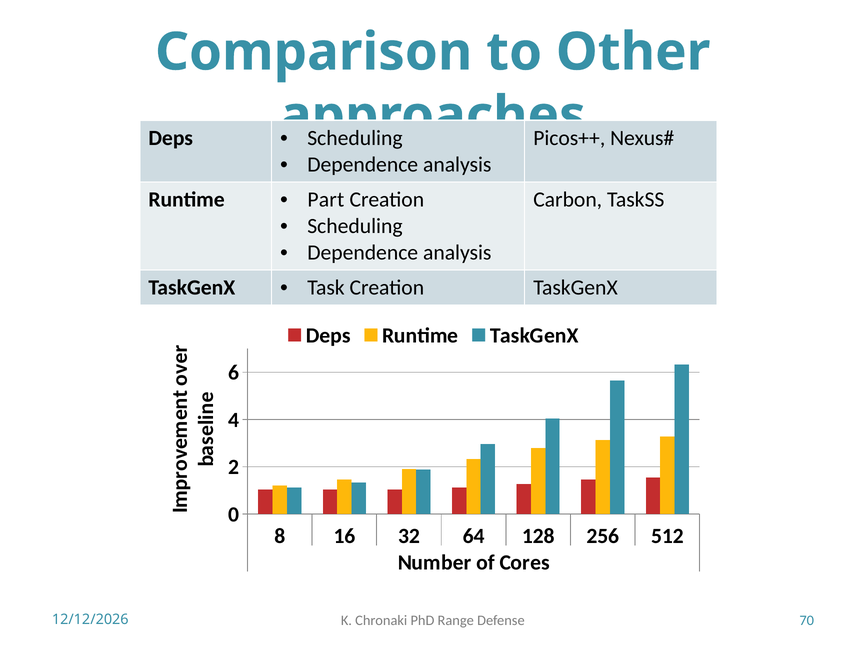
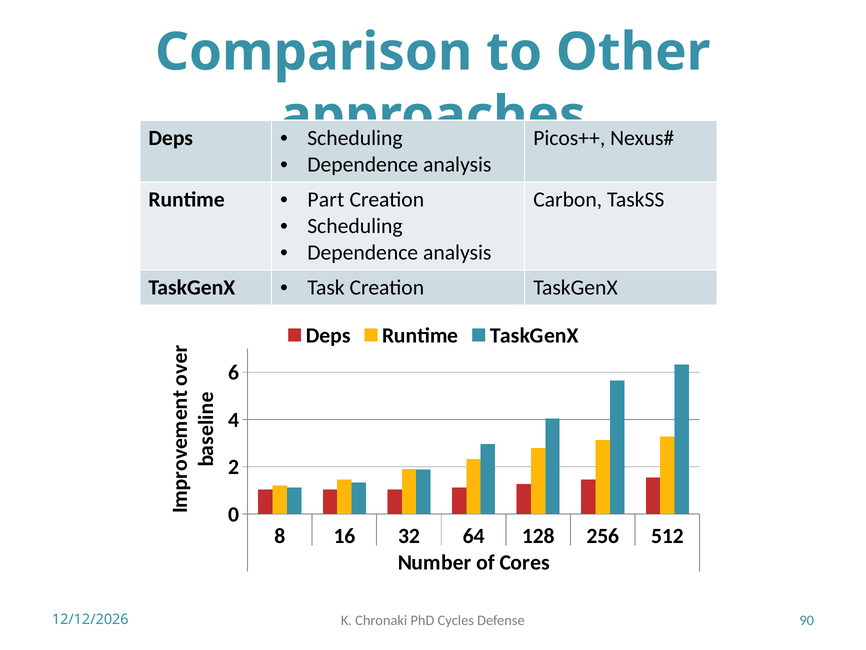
Range: Range -> Cycles (456, 620)
70: 70 -> 90 (807, 620)
